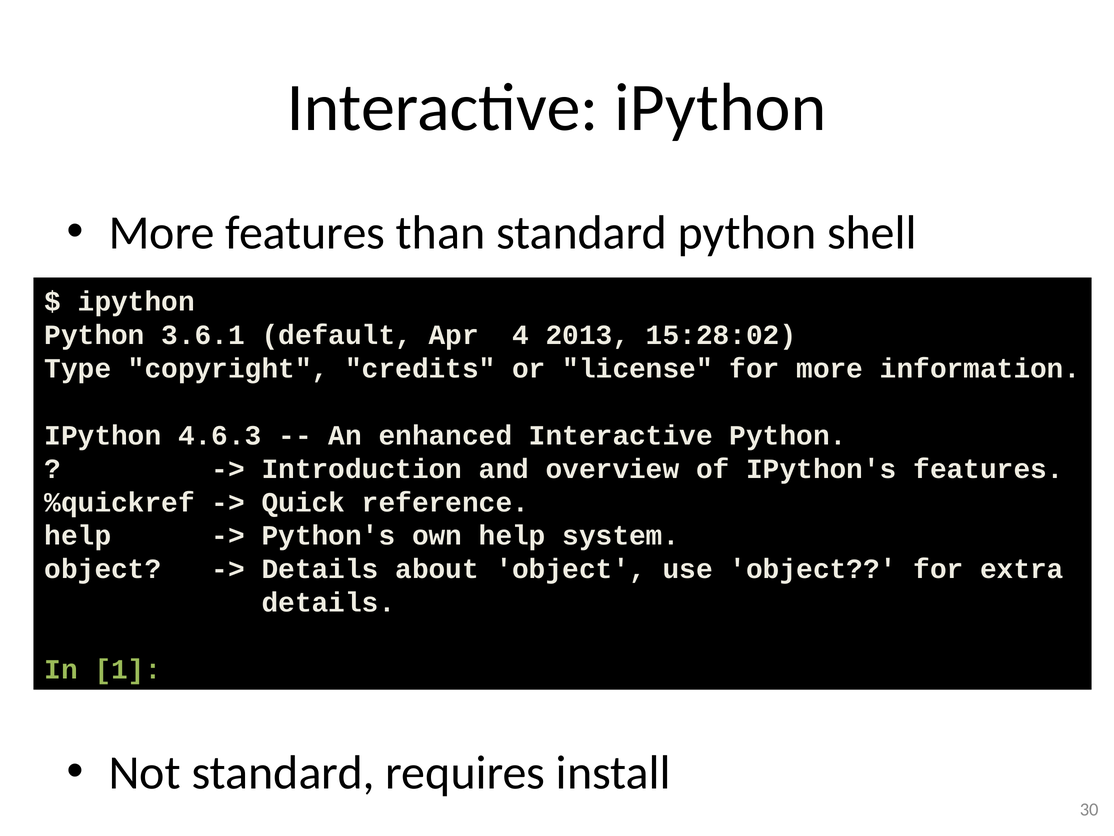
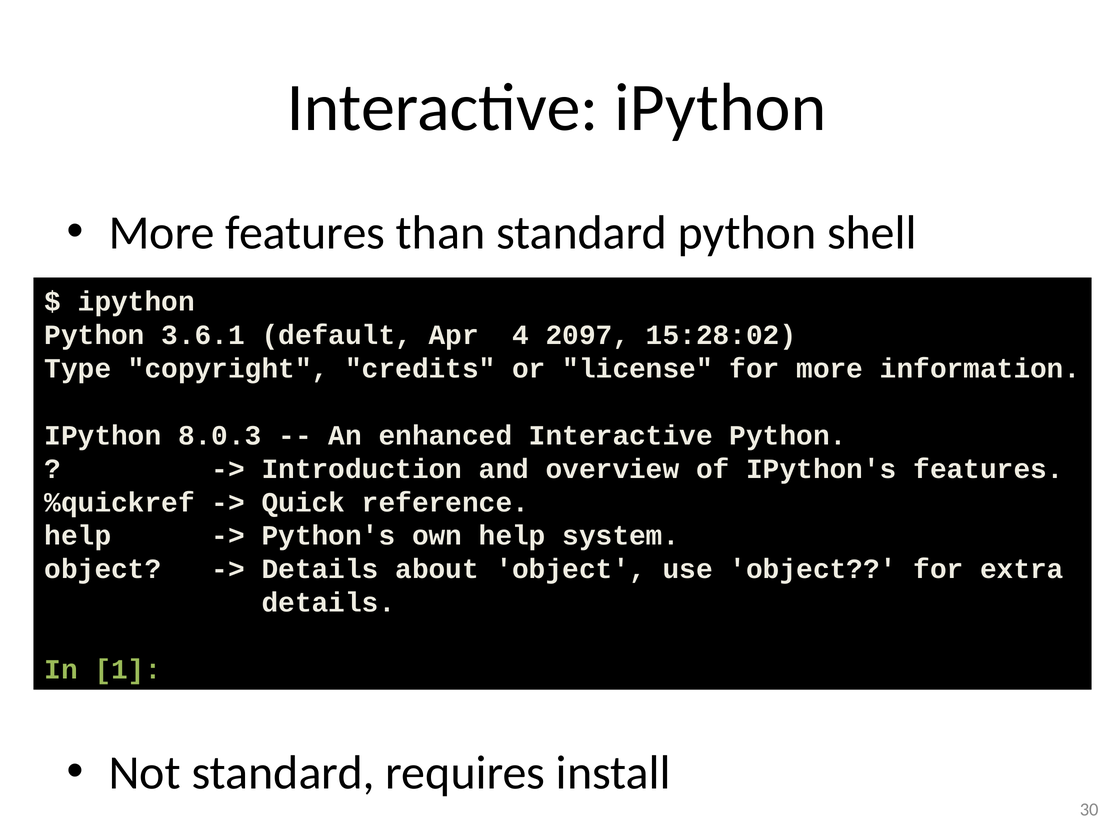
2013: 2013 -> 2097 (587, 335)
4.6.3: 4.6.3 -> 8.0.3 (220, 435)
